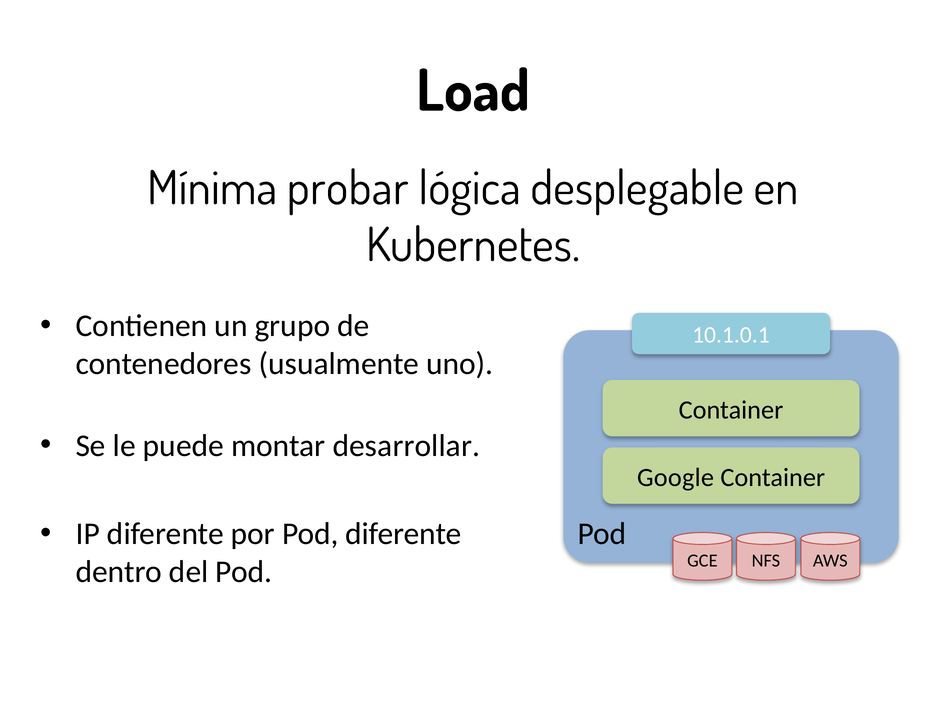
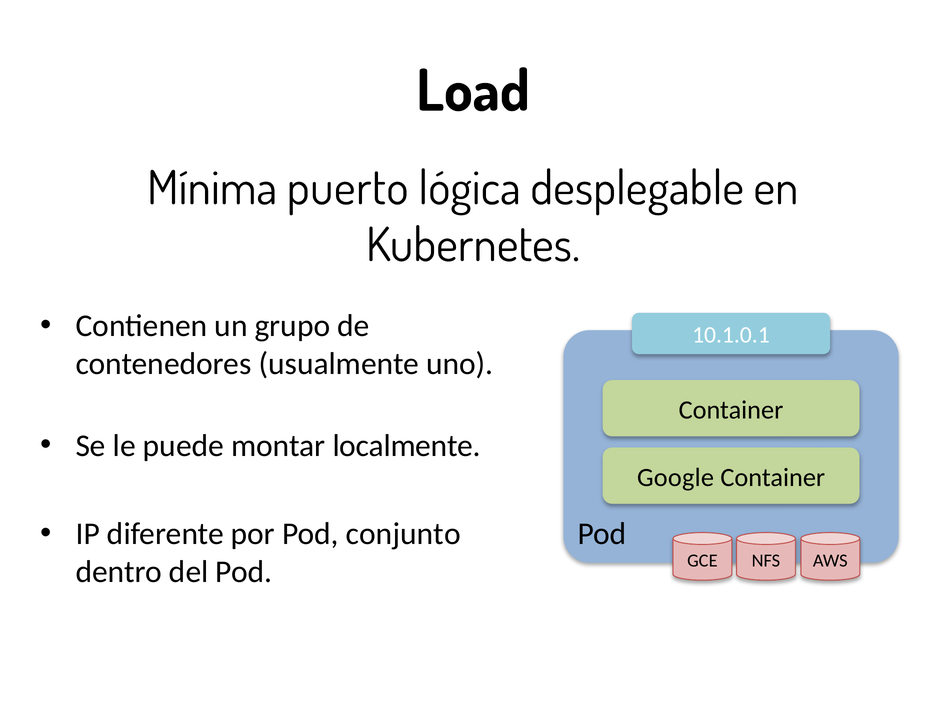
probar: probar -> puerto (348, 189)
desarrollar: desarrollar -> localmente (407, 445)
Pod diferente: diferente -> conjunto (403, 534)
